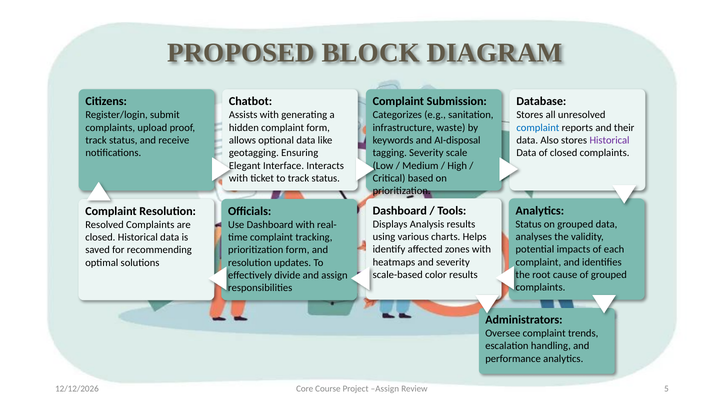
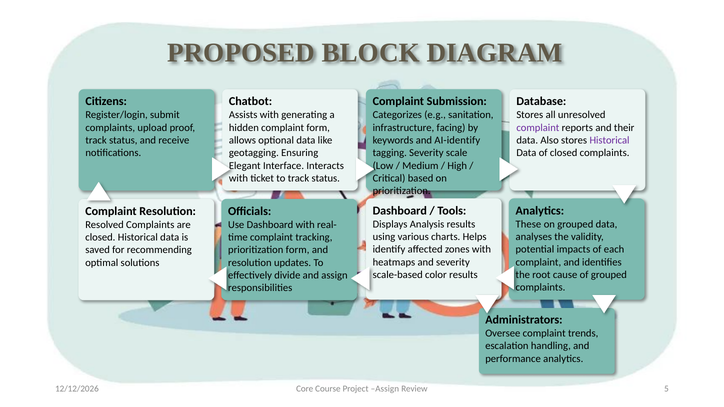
waste: waste -> facing (451, 128)
complaint colour: blue -> purple (538, 128)
AI-disposal: AI-disposal -> AI-identify (457, 140)
Status: Status -> These (528, 224)
